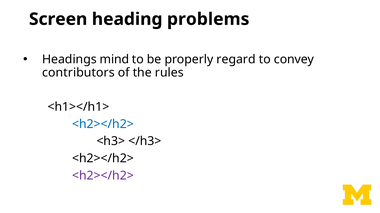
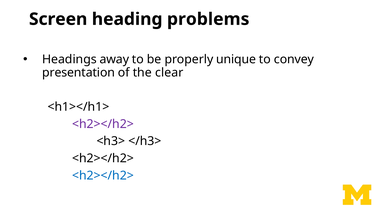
mind: mind -> away (114, 60)
regard: regard -> unique (236, 60)
contributors: contributors -> presentation (79, 73)
rules: rules -> clear (169, 73)
<h2></h2> colour: blue -> purple (103, 124)
<h2></h2> colour: purple -> blue (103, 176)
